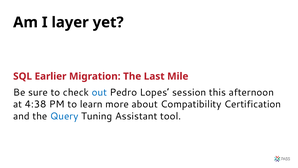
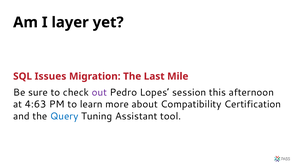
Earlier: Earlier -> Issues (50, 76)
out colour: blue -> purple (99, 92)
4:38: 4:38 -> 4:63 (36, 104)
